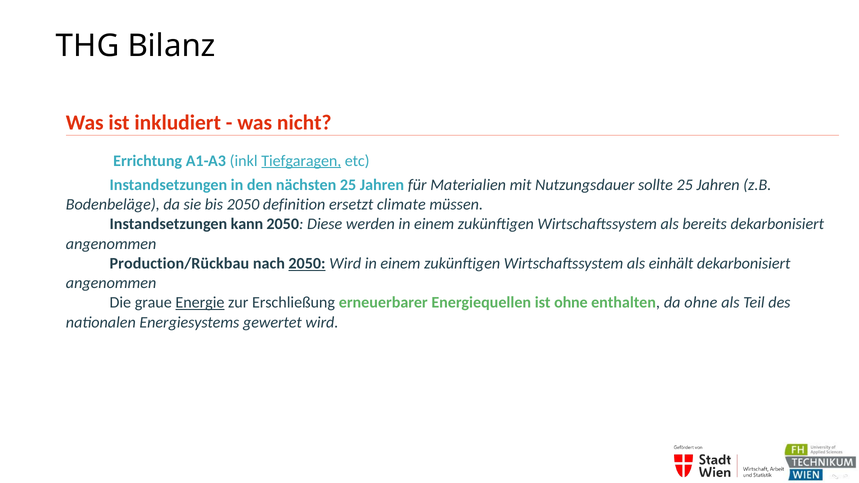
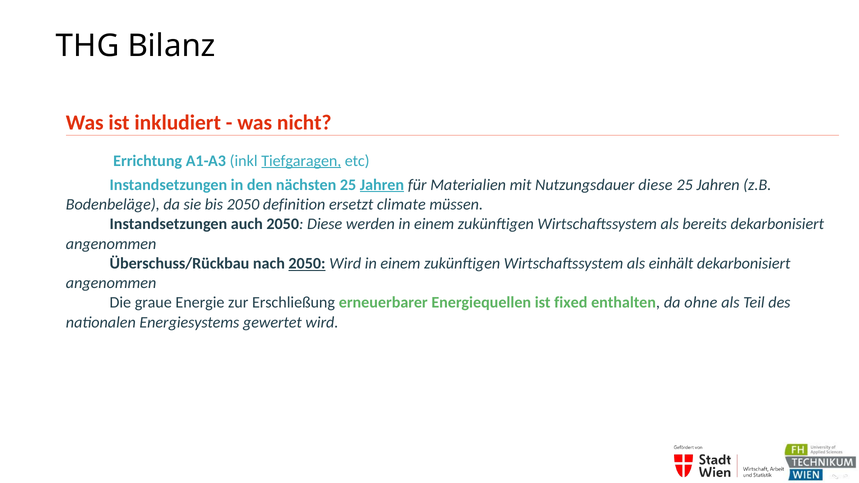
Jahren underline: none -> present (382, 185)
Nutzungsdauer sollte: sollte -> diese (655, 185)
kann: kann -> auch (247, 224)
Production/Rückbau: Production/Rückbau -> Überschuss/Rückbau (179, 263)
Energie underline: present -> none (200, 303)
ist ohne: ohne -> fixed (571, 303)
